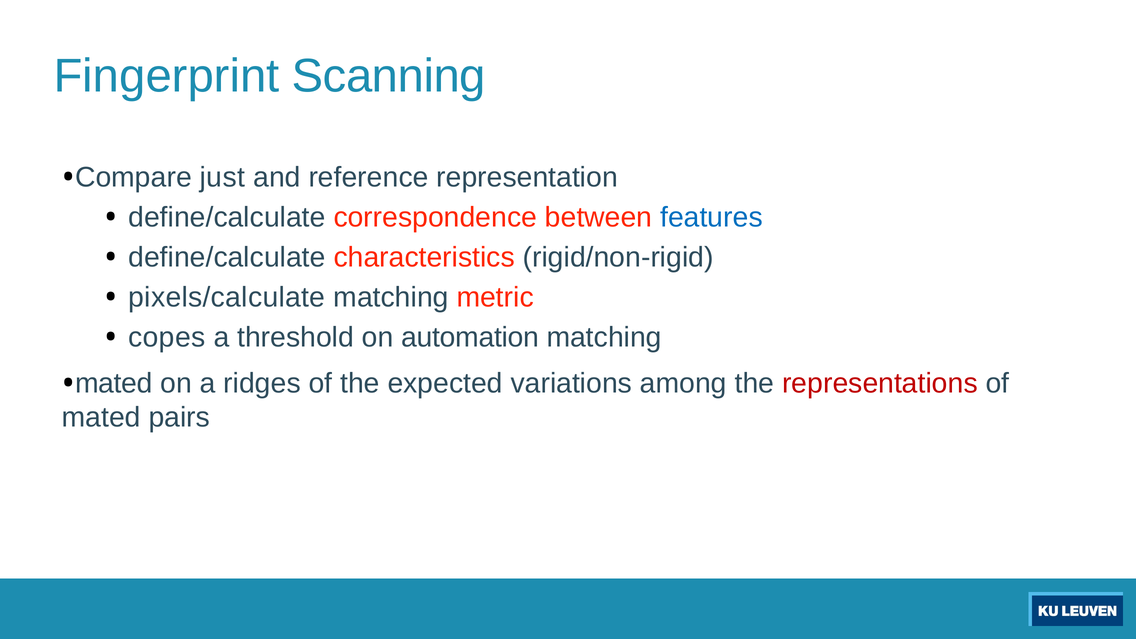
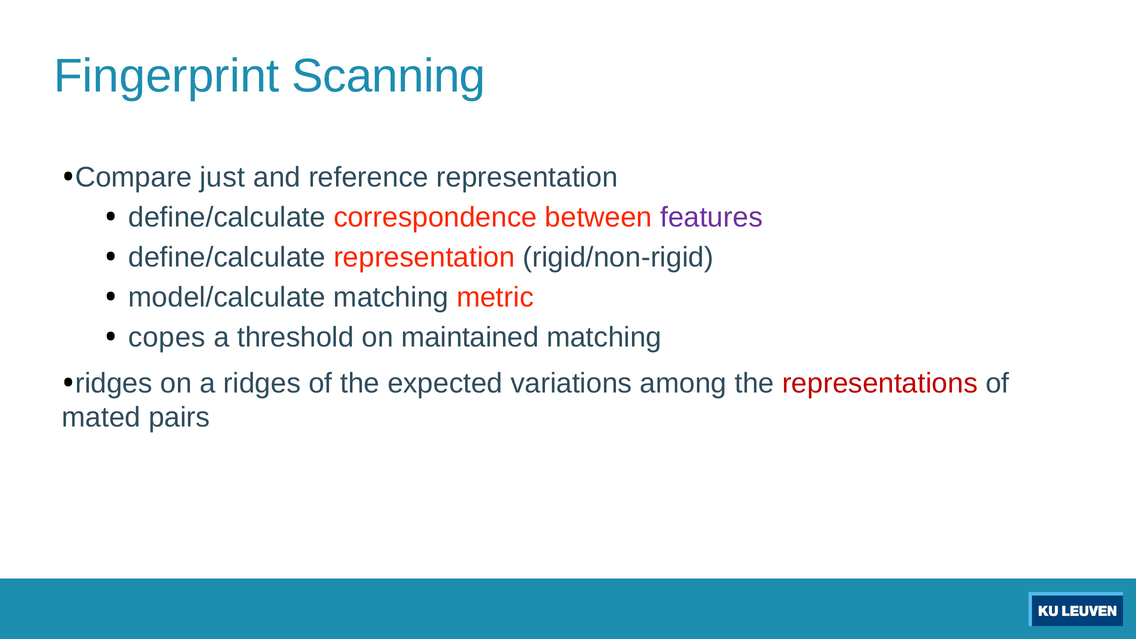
features colour: blue -> purple (711, 218)
define/calculate characteristics: characteristics -> representation (424, 257)
pixels/calculate: pixels/calculate -> model/calculate (227, 297)
automation: automation -> maintained (470, 337)
mated: mated -> ridges (114, 383)
